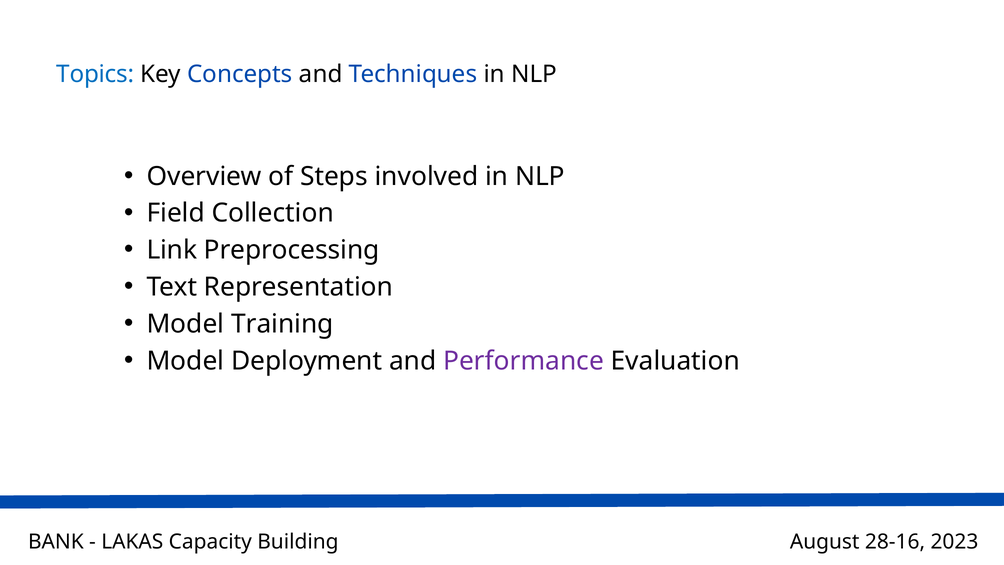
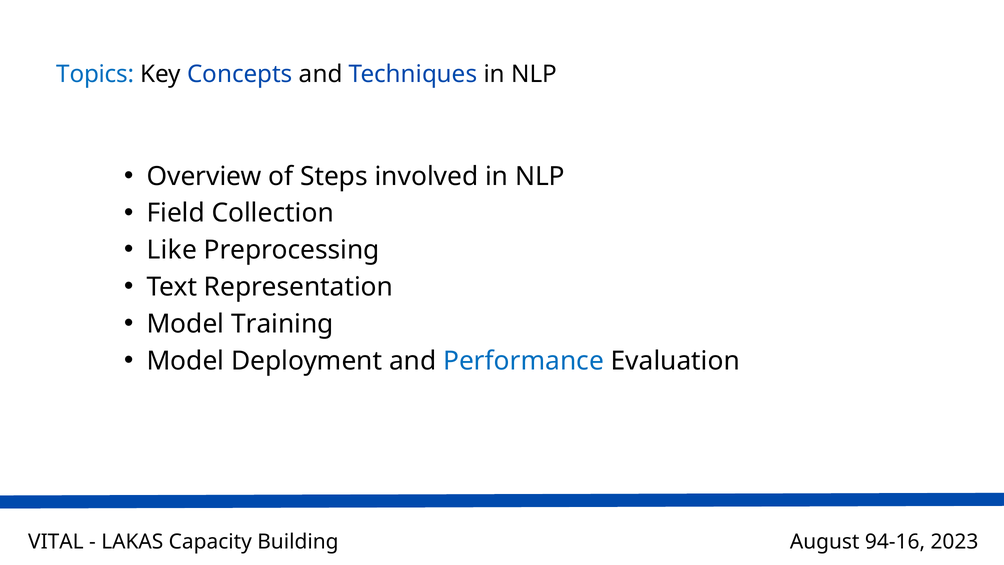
Link: Link -> Like (172, 250)
Performance colour: purple -> blue (524, 361)
BANK: BANK -> VITAL (56, 542)
28-16: 28-16 -> 94-16 (895, 542)
